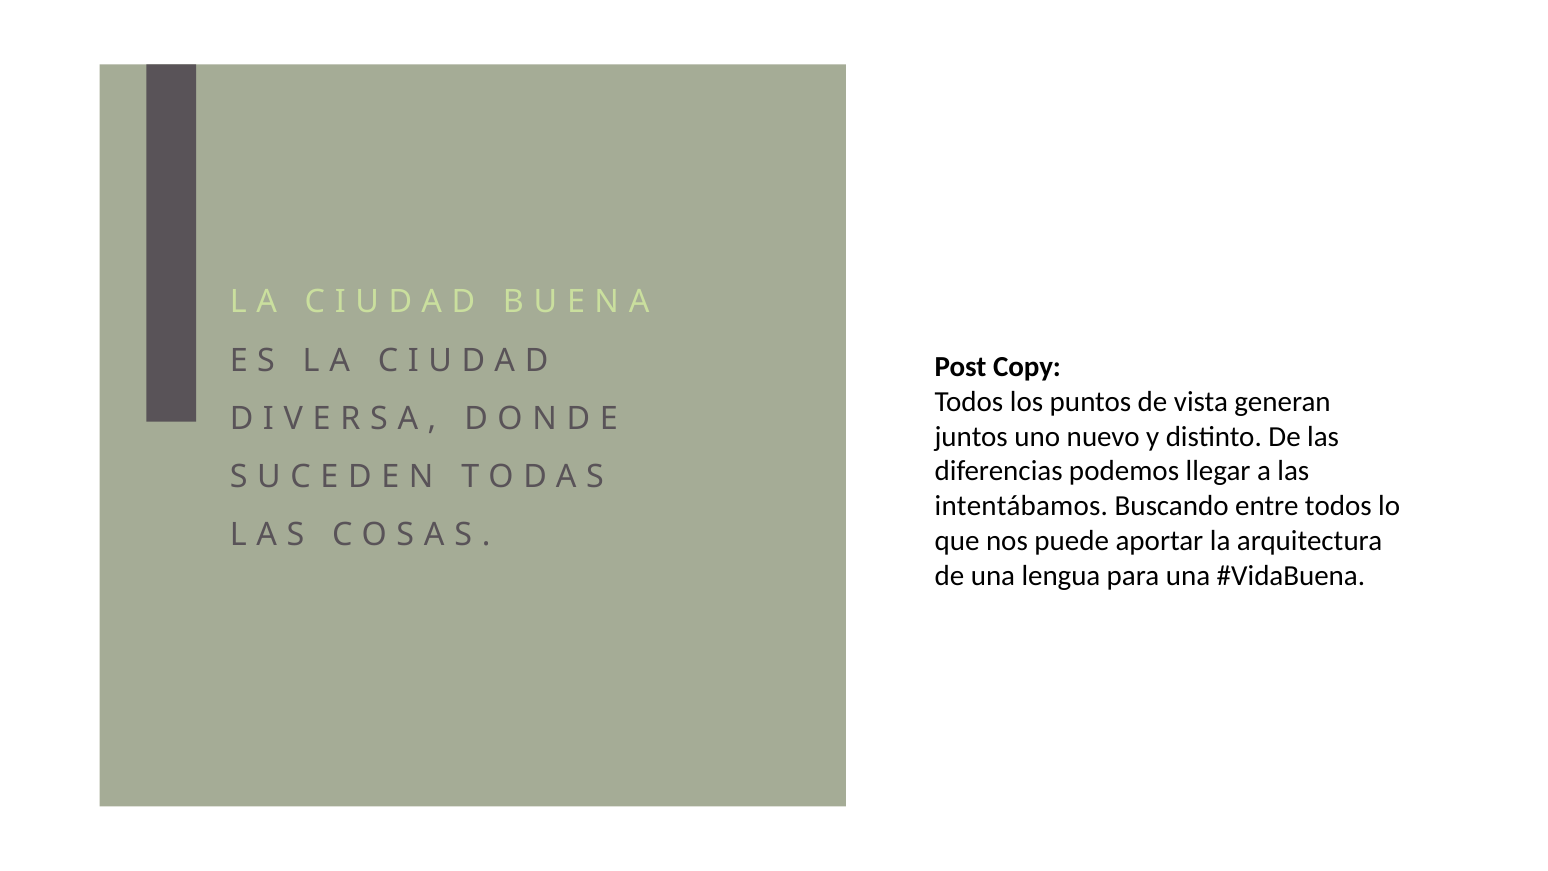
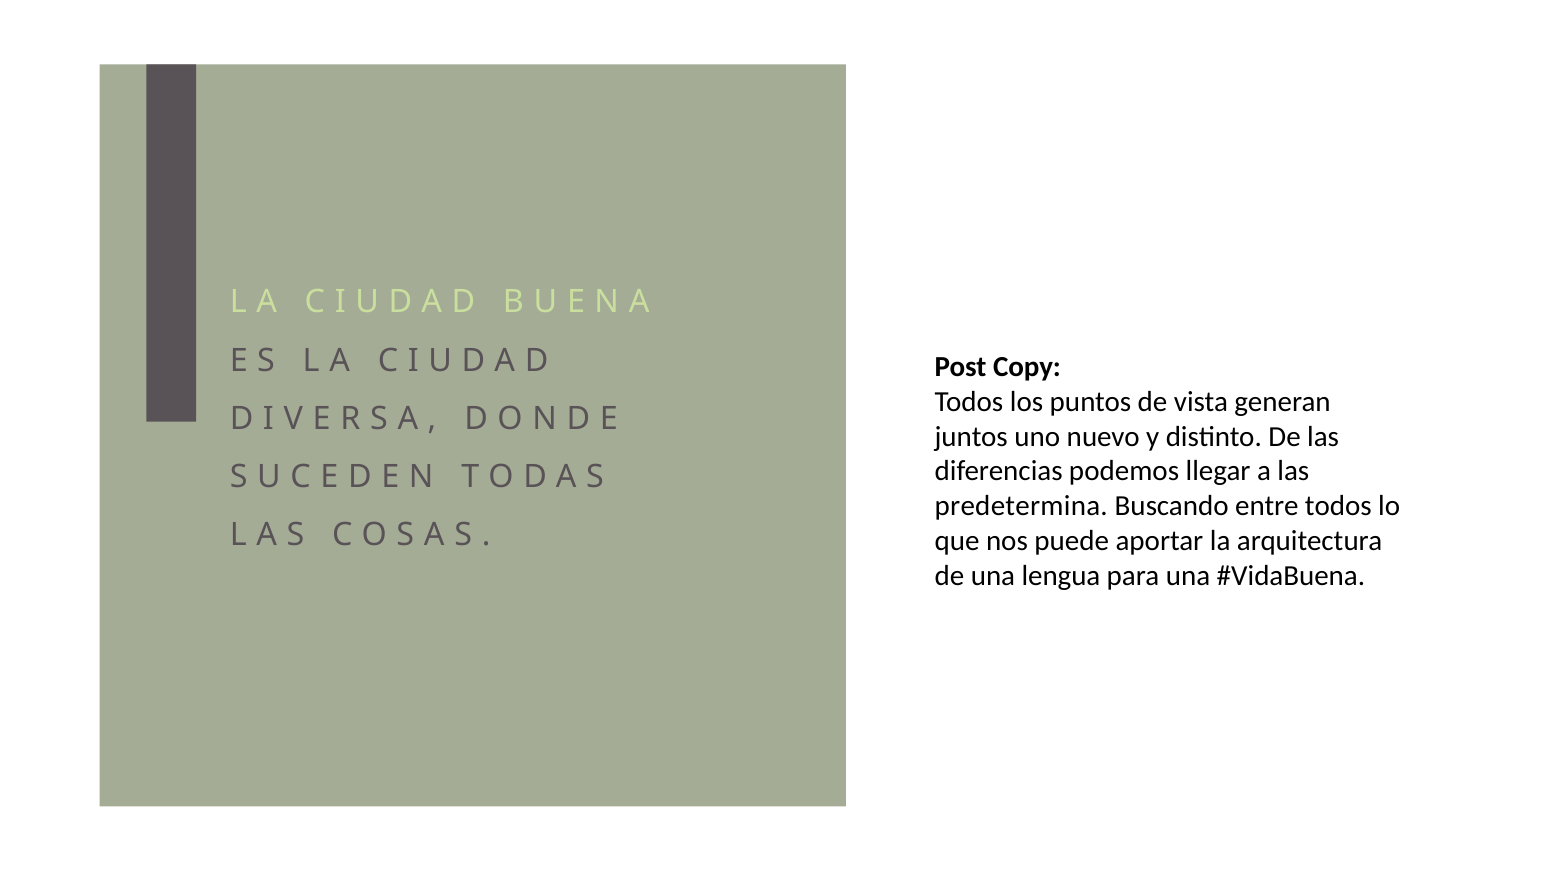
intentábamos: intentábamos -> predetermina (1021, 506)
